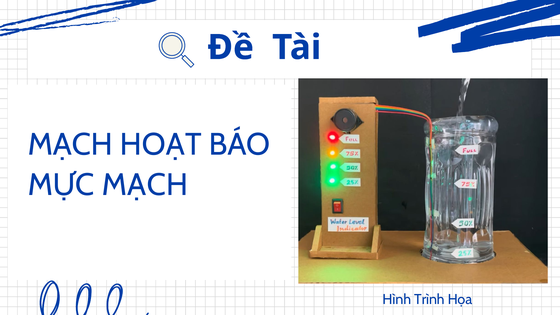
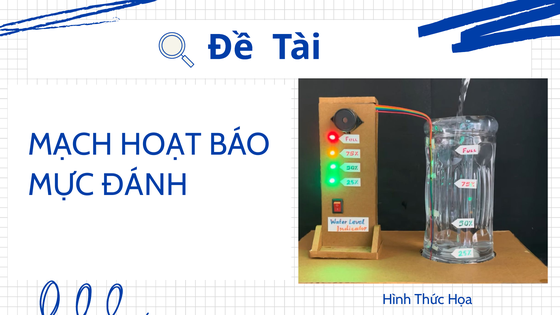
MỰC MẠCH: MẠCH -> ĐÁNH (145, 185)
Trình: Trình -> Thức (429, 299)
